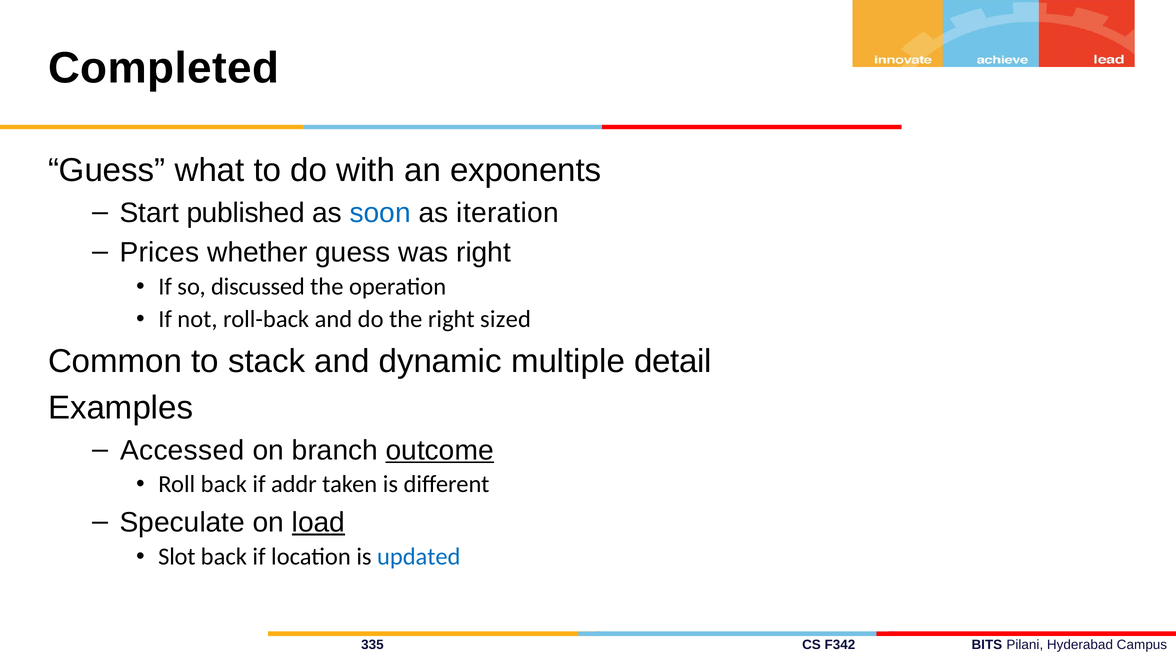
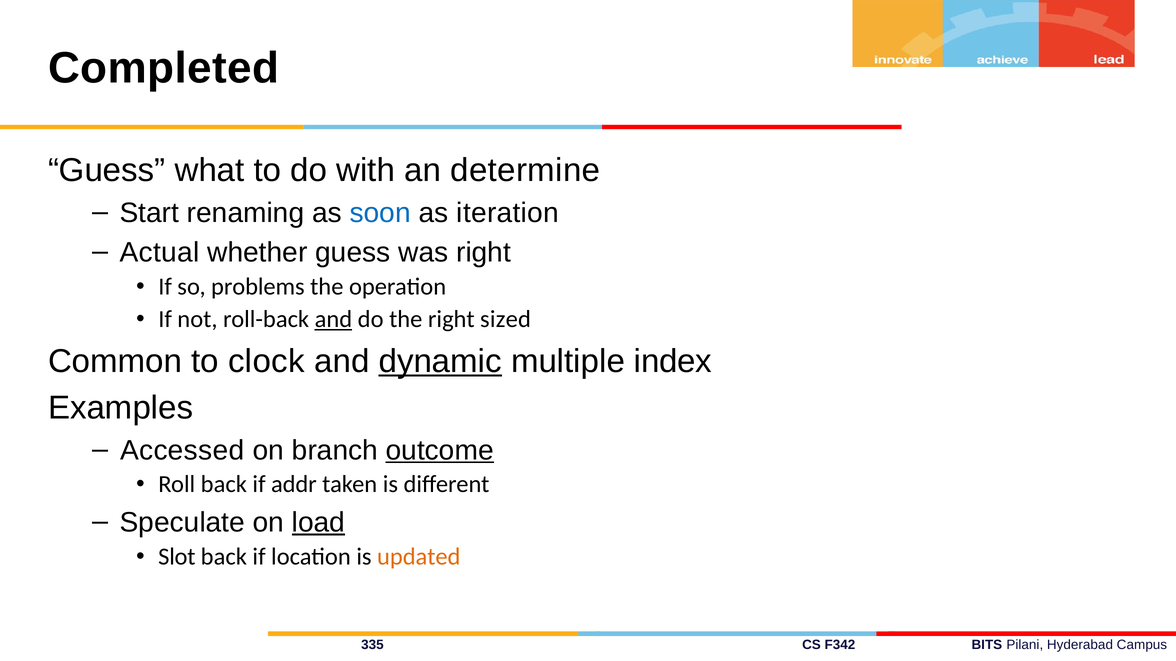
exponents: exponents -> determine (525, 171)
published: published -> renaming (246, 213)
Prices: Prices -> Actual (159, 253)
discussed: discussed -> problems (258, 287)
and underline: none -> present (333, 319)
stack: stack -> clock (266, 362)
dynamic underline: none -> present (440, 362)
detail: detail -> index (673, 362)
updated colour: blue -> orange (419, 557)
